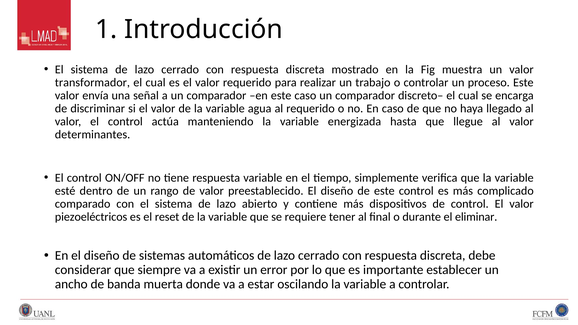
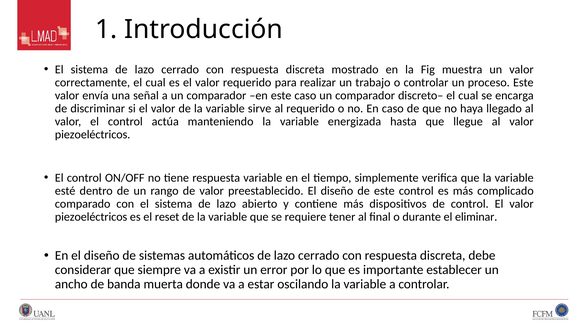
transformador: transformador -> correctamente (92, 83)
agua: agua -> sirve (260, 109)
determinantes: determinantes -> piezoeléctricos (93, 135)
